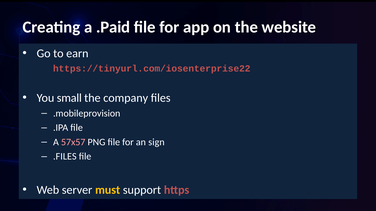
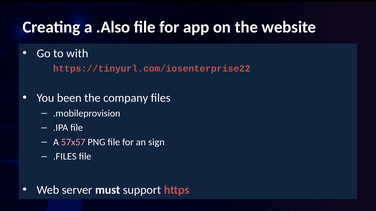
.Paid: .Paid -> .Also (113, 27)
earn: earn -> with (77, 54)
small: small -> been (69, 98)
must colour: yellow -> white (108, 190)
